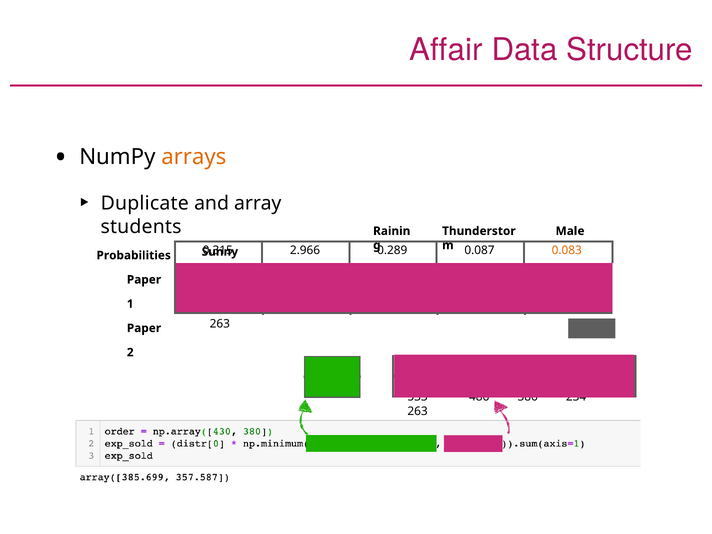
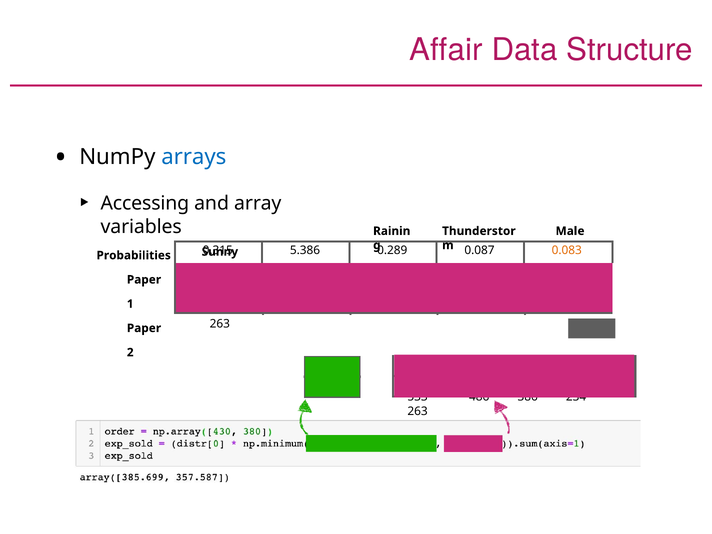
arrays colour: orange -> blue (194, 157)
Duplicate: Duplicate -> Accessing (145, 203)
students: students -> variables (141, 227)
2.966: 2.966 -> 5.386 (305, 250)
